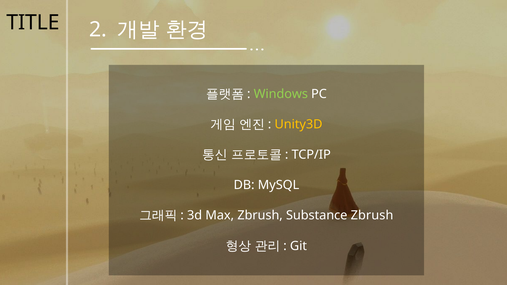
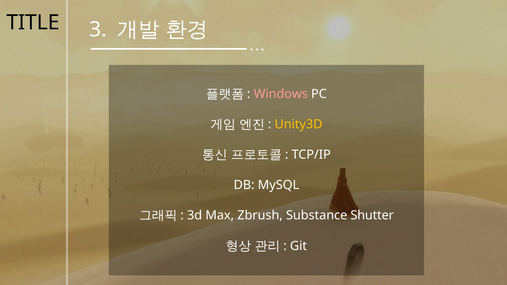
2: 2 -> 3 (98, 29)
Windows colour: light green -> pink (281, 94)
Substance Zbrush: Zbrush -> Shutter (372, 216)
